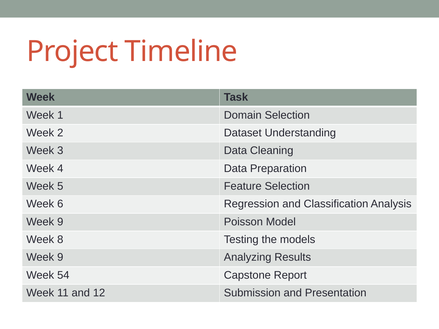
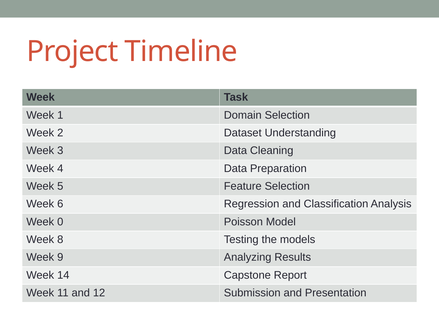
9: 9 -> 0 (60, 222)
54: 54 -> 14 (63, 275)
